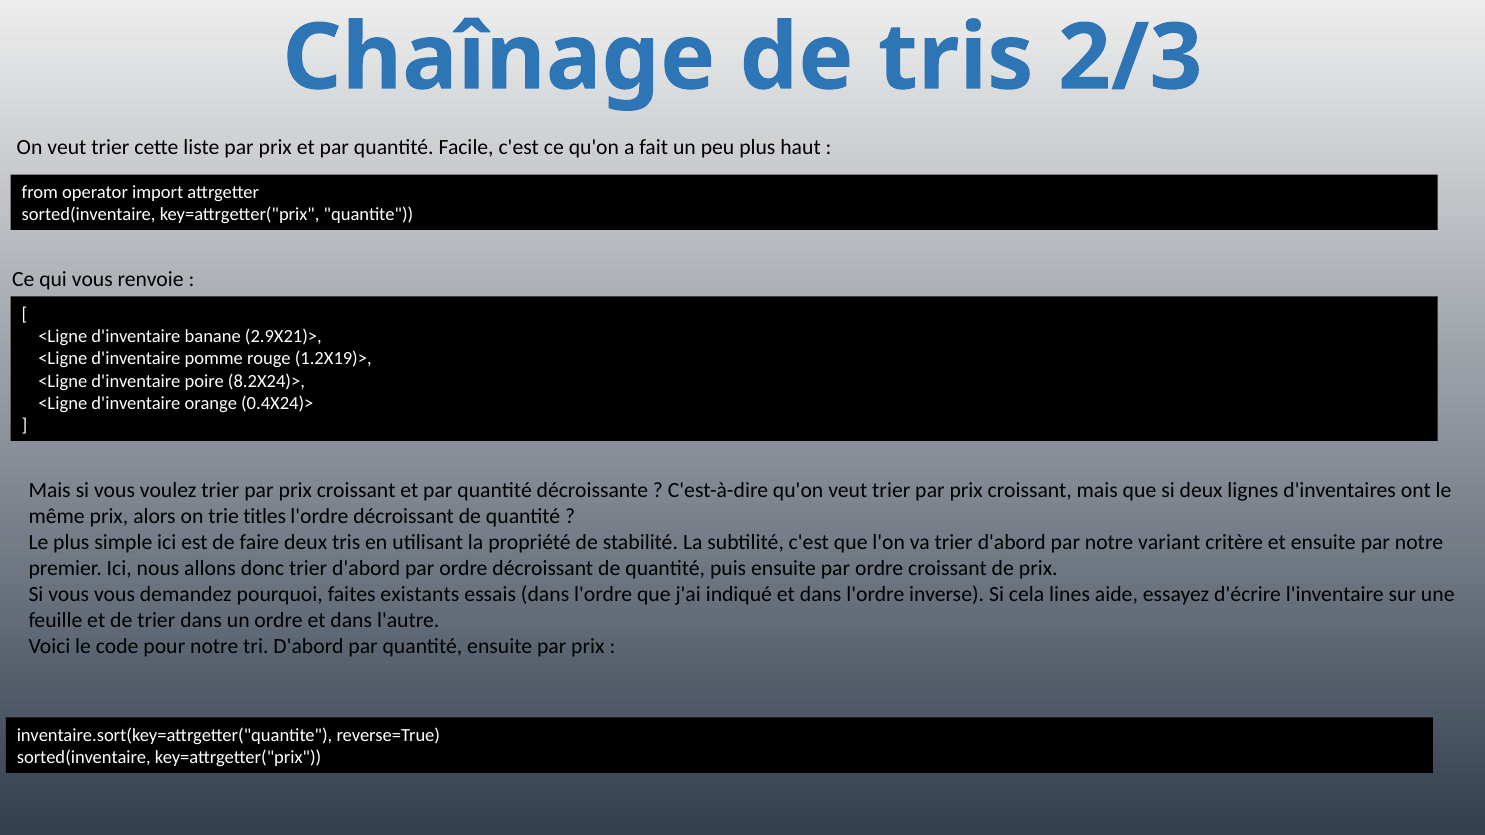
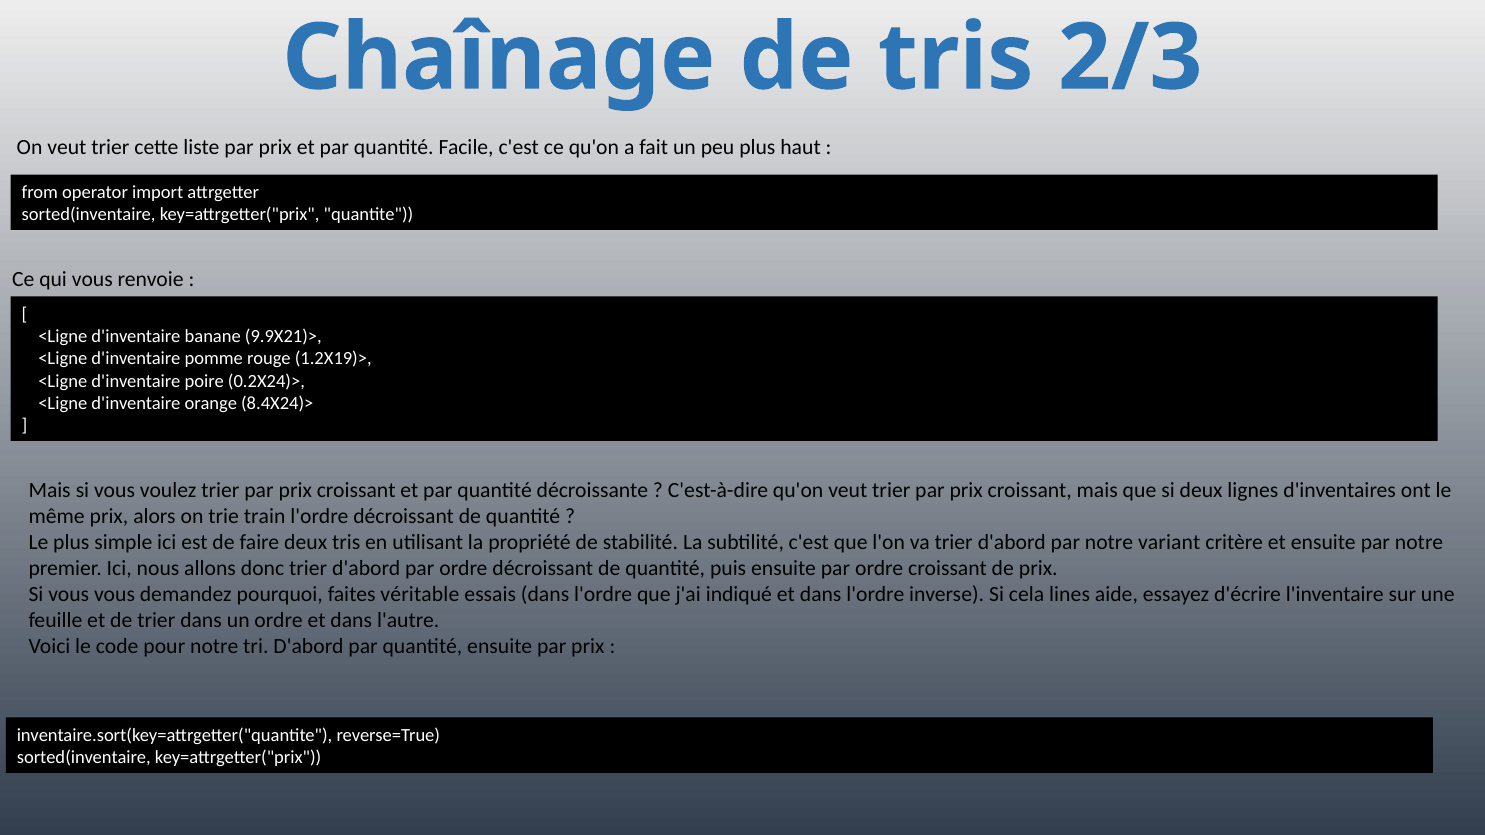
2.9X21)>: 2.9X21)> -> 9.9X21)> (283, 337)
8.2X24)>: 8.2X24)> -> 0.2X24)> (266, 381)
0.4X24)>: 0.4X24)> -> 8.4X24)> (277, 404)
titles: titles -> train (265, 516)
existants: existants -> véritable (420, 594)
